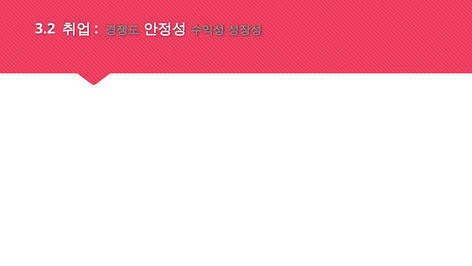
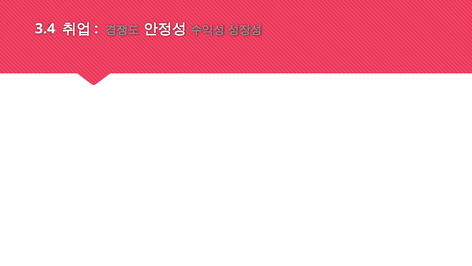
3.2: 3.2 -> 3.4 (45, 29)
